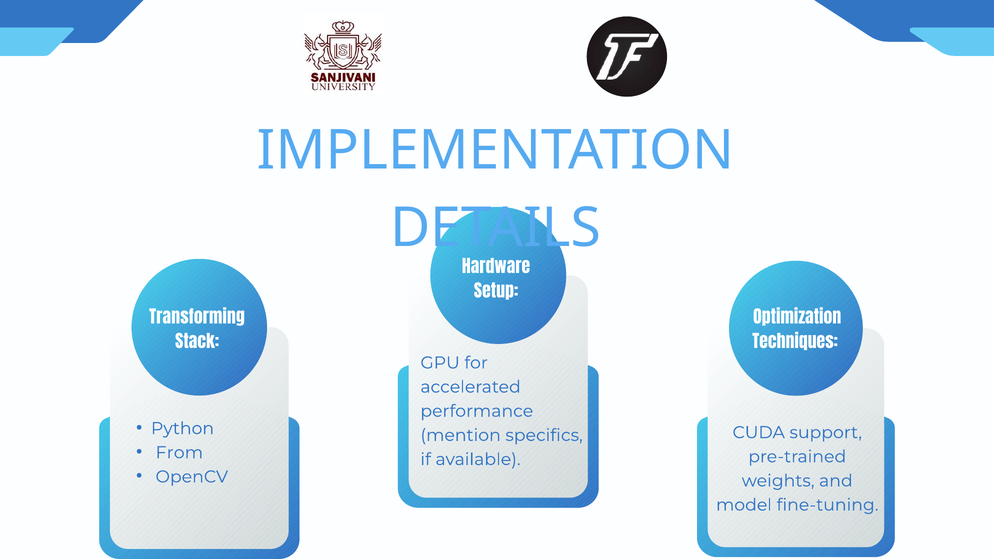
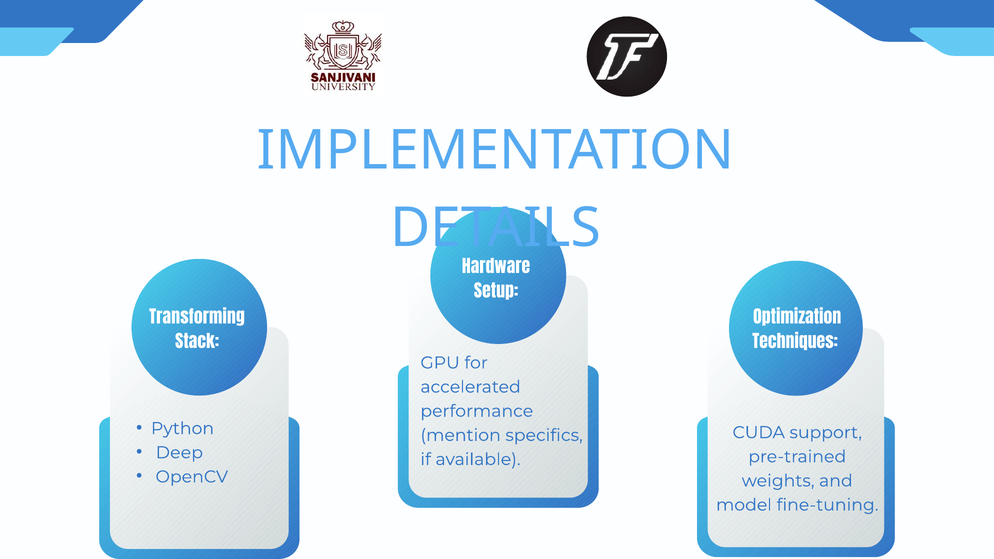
From: From -> Deep (179, 453)
